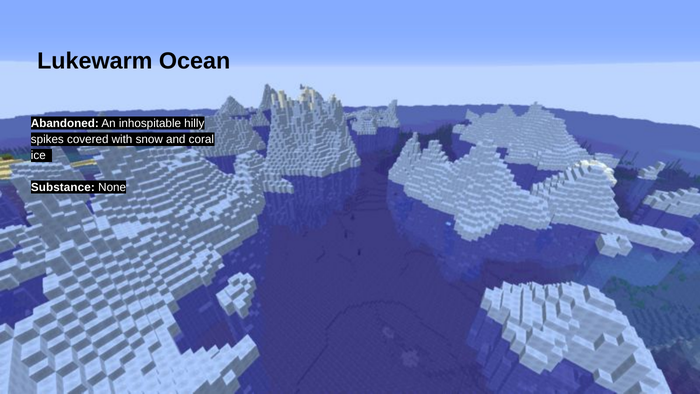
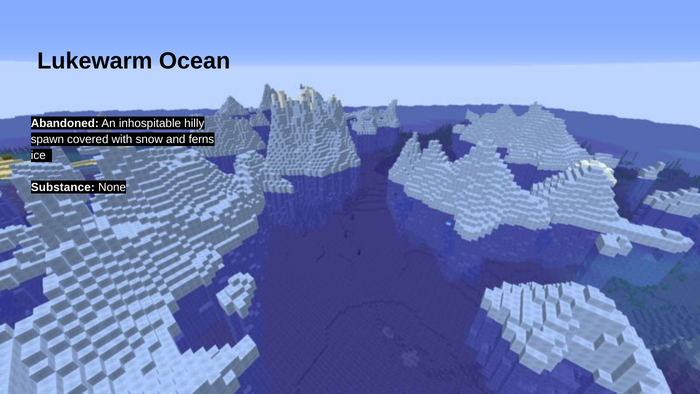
spikes: spikes -> spawn (47, 139)
coral: coral -> ferns (201, 139)
